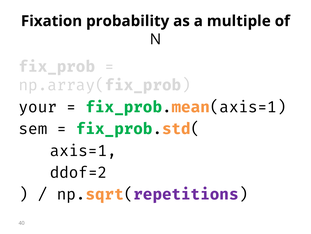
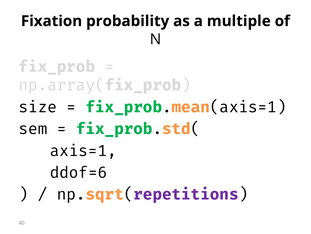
your: your -> size (38, 107)
ddof=2: ddof=2 -> ddof=6 (78, 172)
